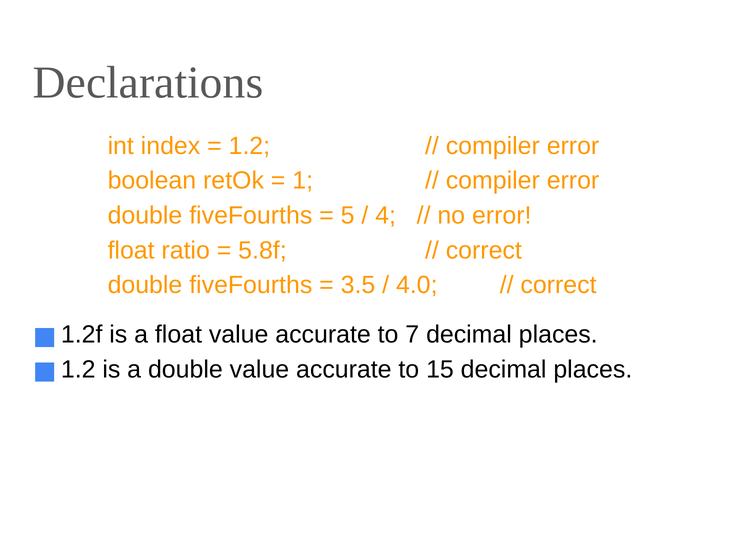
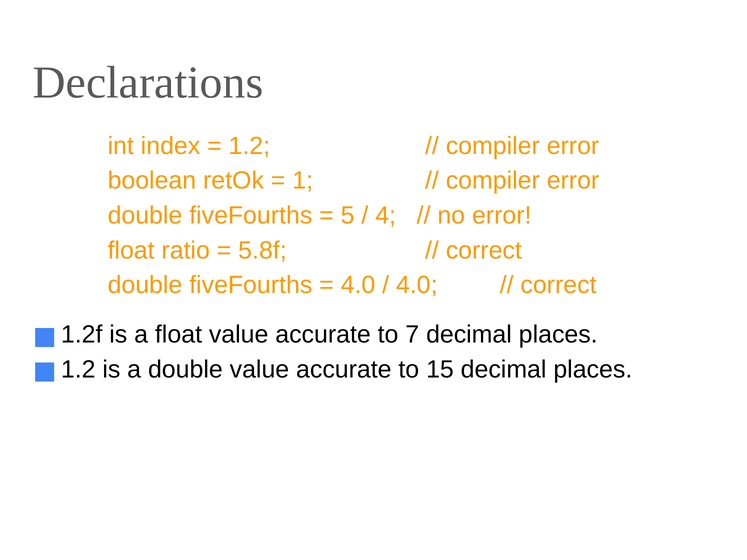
3.5: 3.5 -> 4.0 (358, 285)
